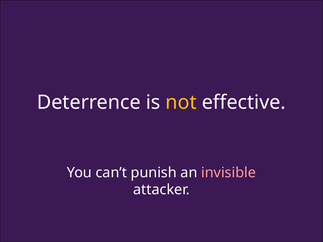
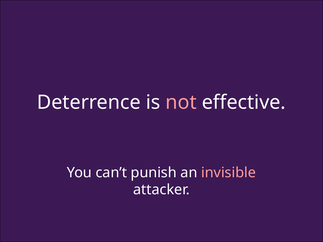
not colour: yellow -> pink (181, 103)
